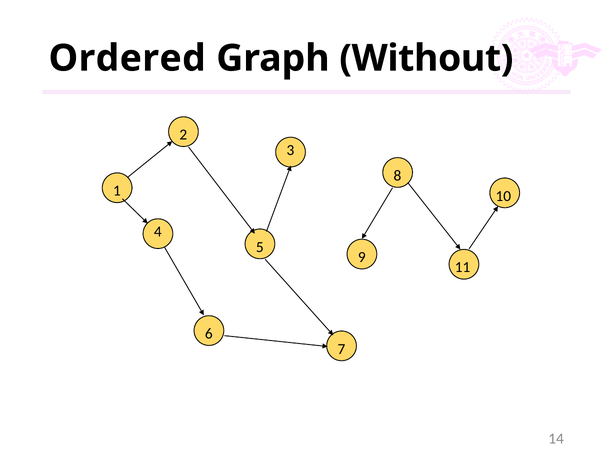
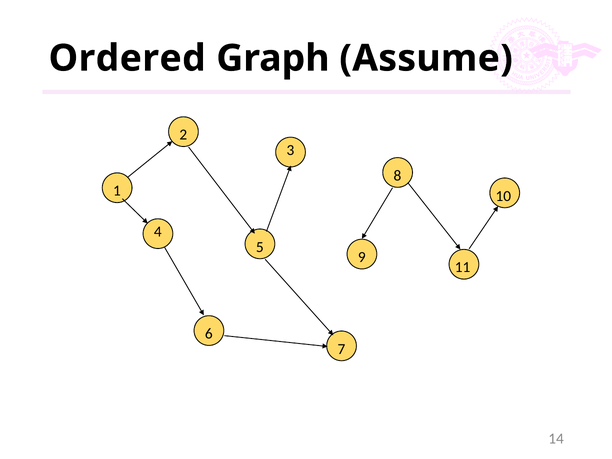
Without: Without -> Assume (426, 58)
